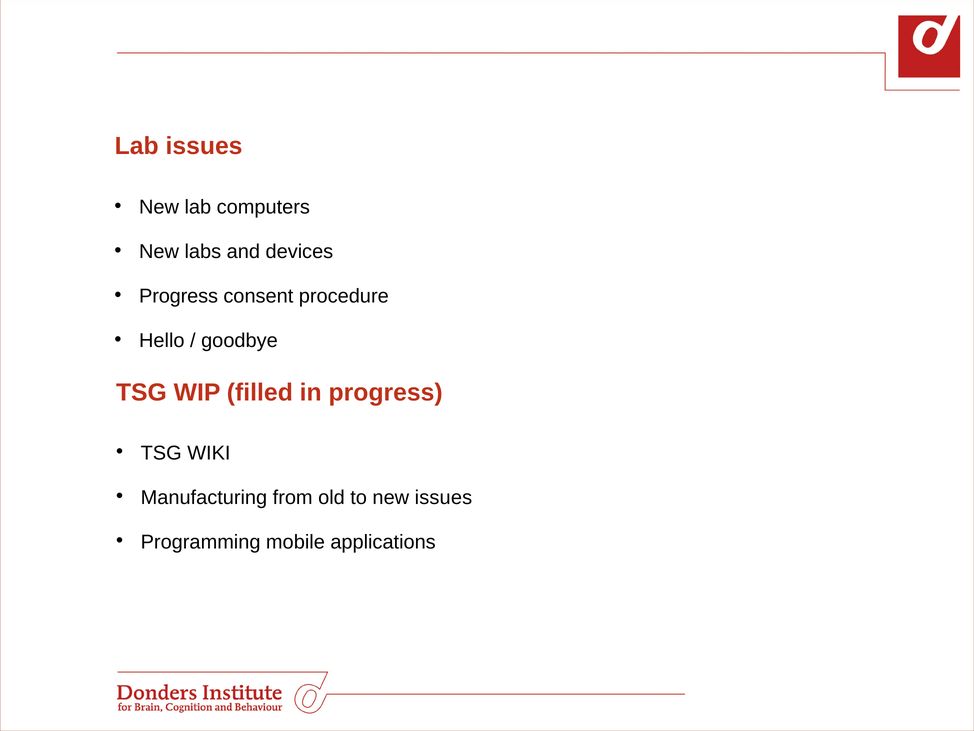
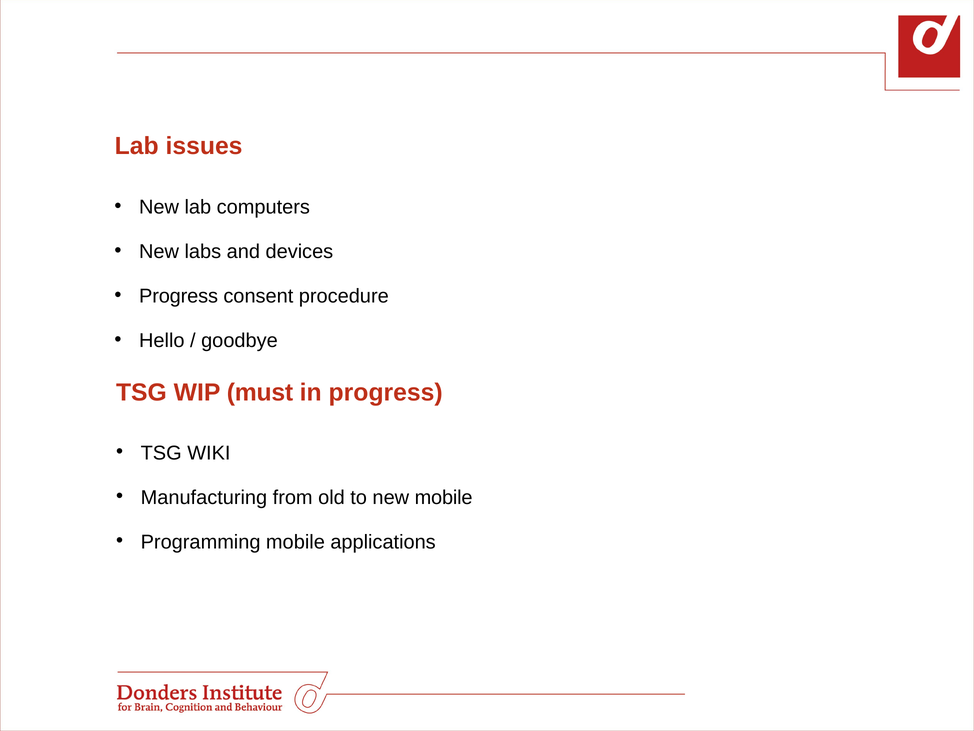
filled: filled -> must (260, 392)
new issues: issues -> mobile (444, 497)
